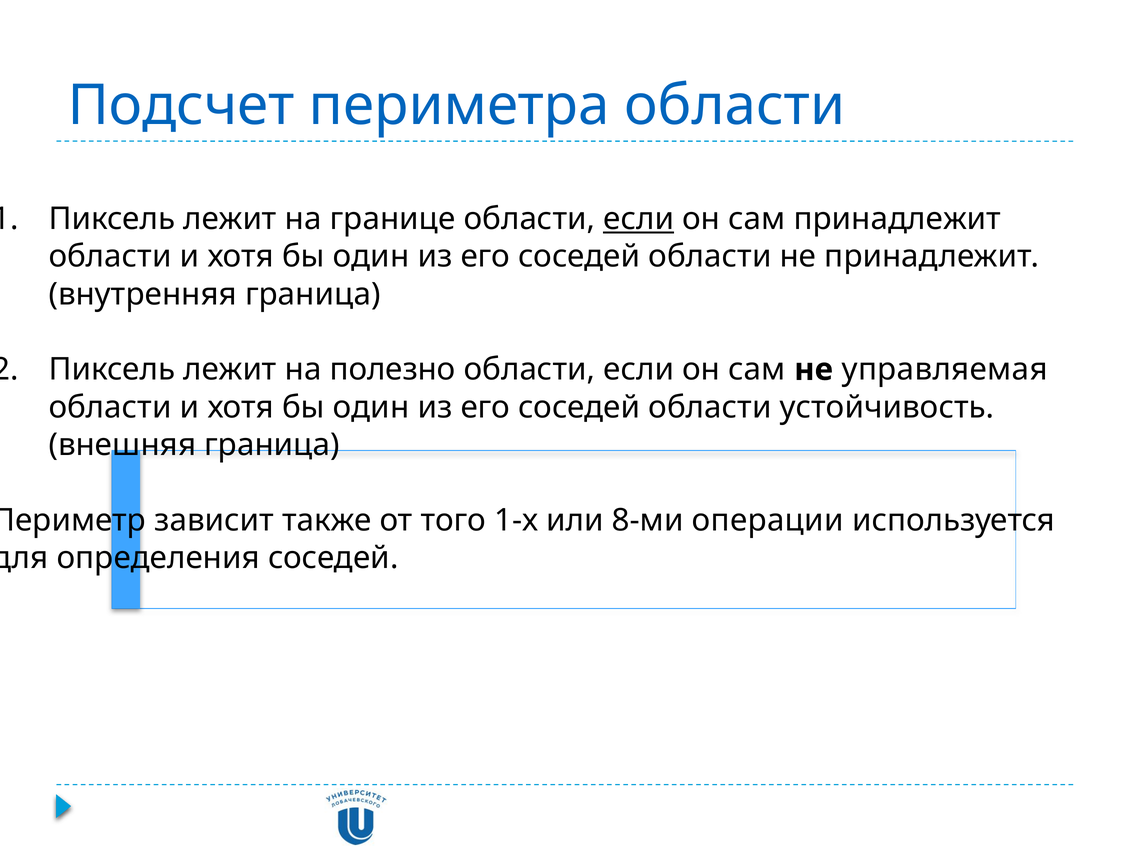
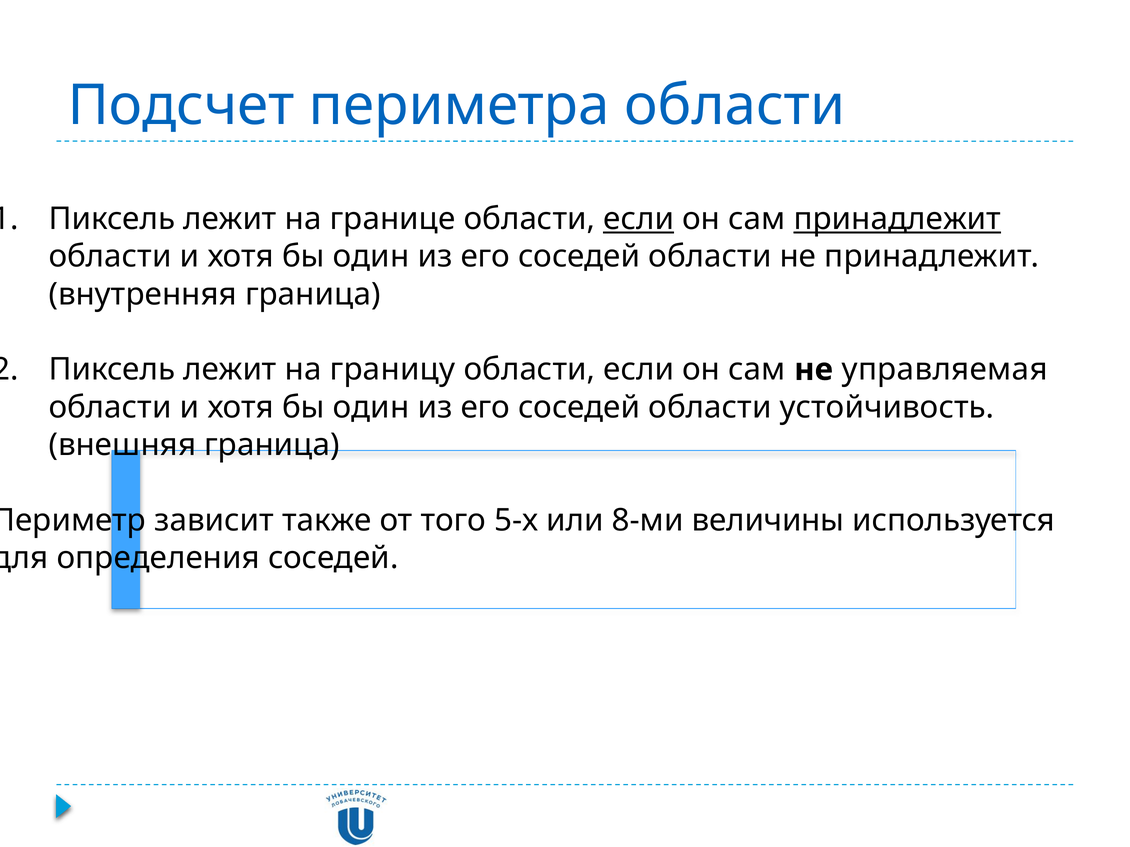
принадлежит underline: none -> present (897, 219)
полезно: полезно -> границу (392, 370)
1-х: 1-х -> 5-х (516, 521)
операции: операции -> величины (768, 521)
